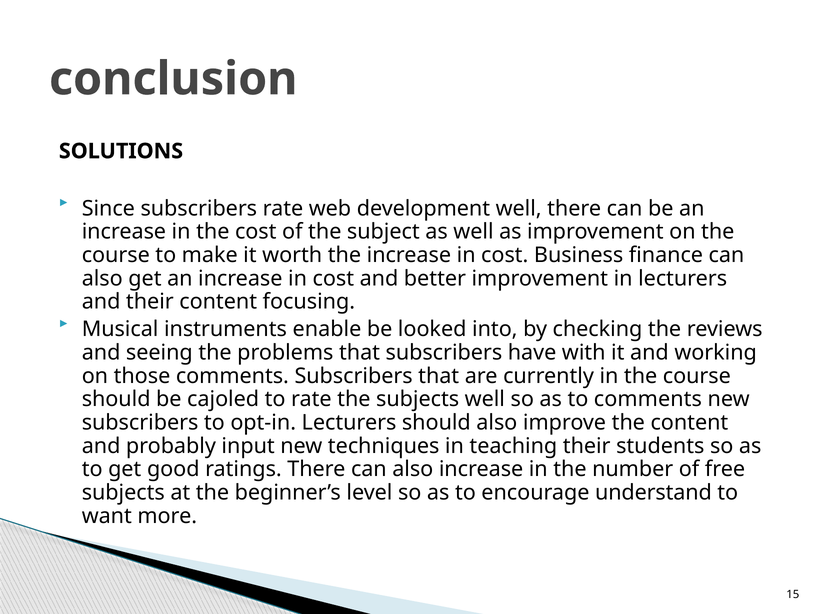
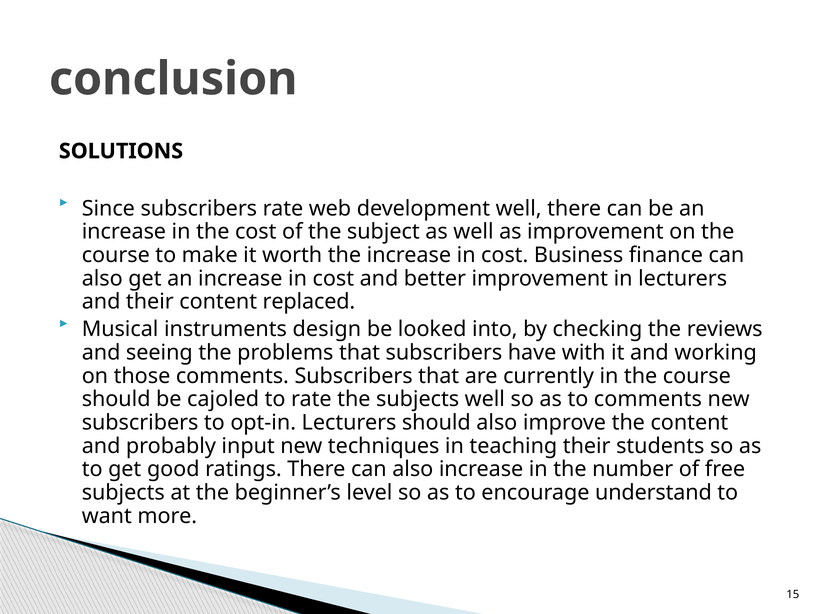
focusing: focusing -> replaced (309, 302)
enable: enable -> design (327, 329)
